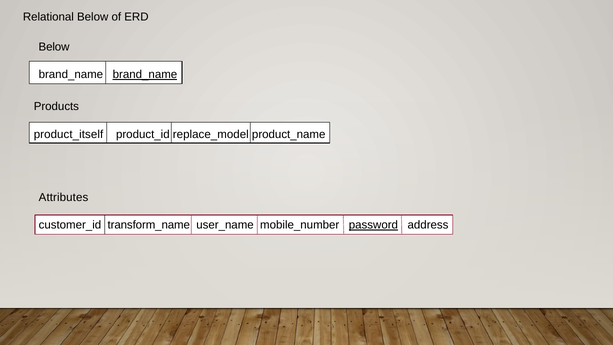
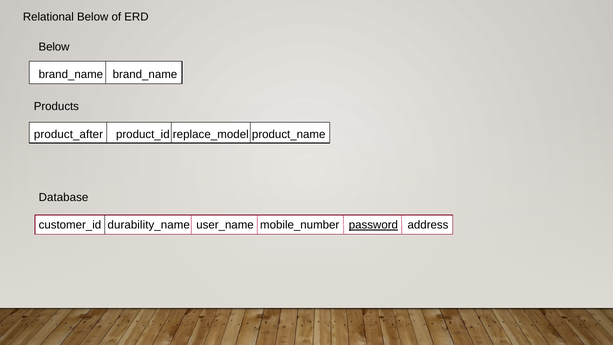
brand_name underline: present -> none (145, 75)
product_itself: product_itself -> product_after (68, 134)
Attributes: Attributes -> Database (64, 197)
transform_name: transform_name -> durability_name (149, 225)
